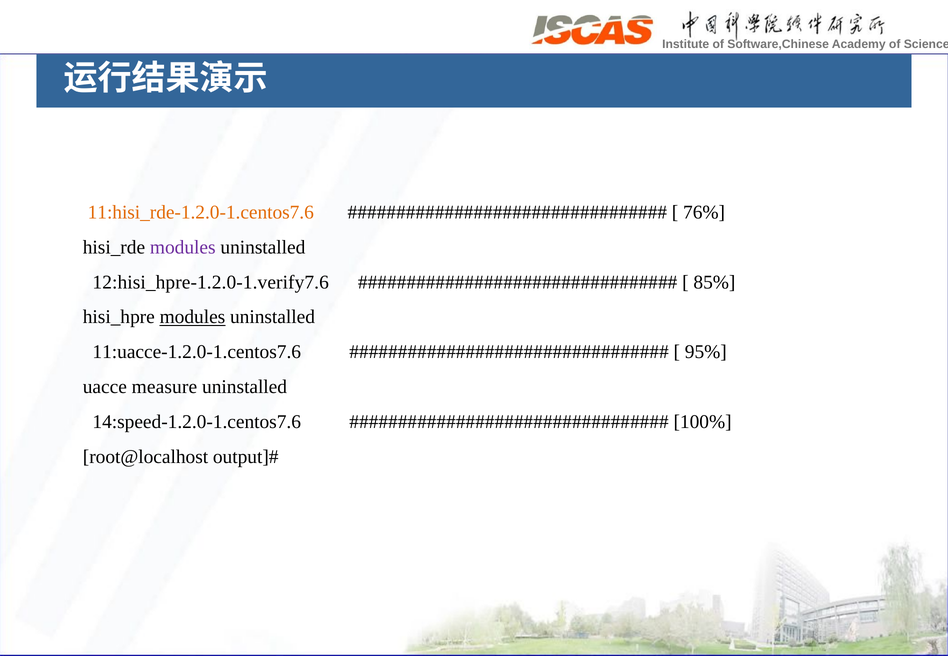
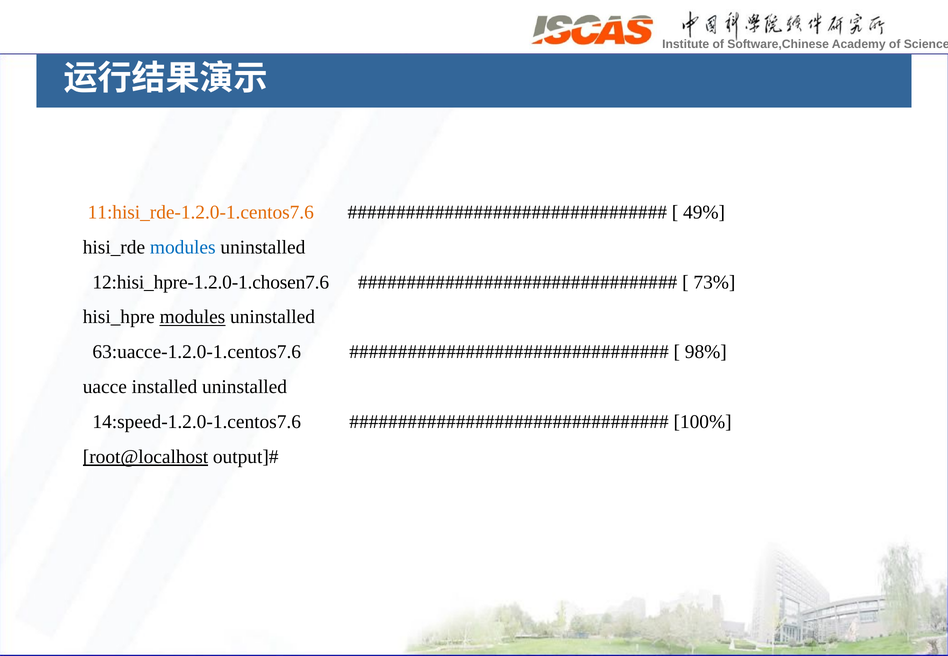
76%: 76% -> 49% (704, 212)
modules colour: purple -> blue (183, 247)
12:hisi_hpre-1.2.0-1.verify7.6: 12:hisi_hpre-1.2.0-1.verify7.6 -> 12:hisi_hpre-1.2.0-1.chosen7.6 (211, 282)
85%: 85% -> 73% (714, 282)
11:uacce-1.2.0-1.centos7.6: 11:uacce-1.2.0-1.centos7.6 -> 63:uacce-1.2.0-1.centos7.6 (197, 352)
95%: 95% -> 98% (706, 352)
measure: measure -> installed (164, 387)
root@localhost underline: none -> present (146, 457)
